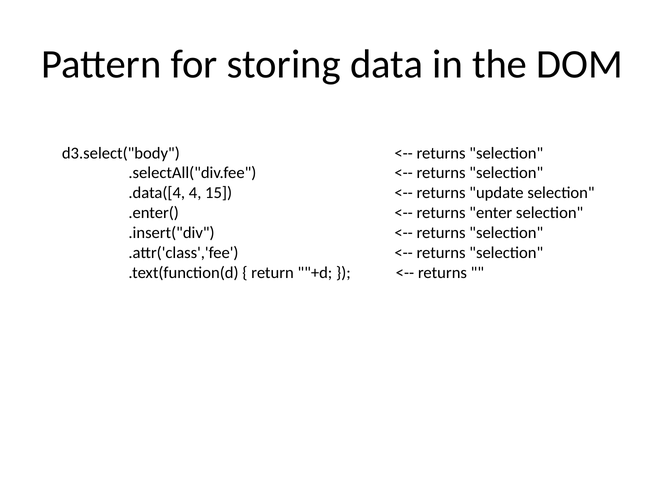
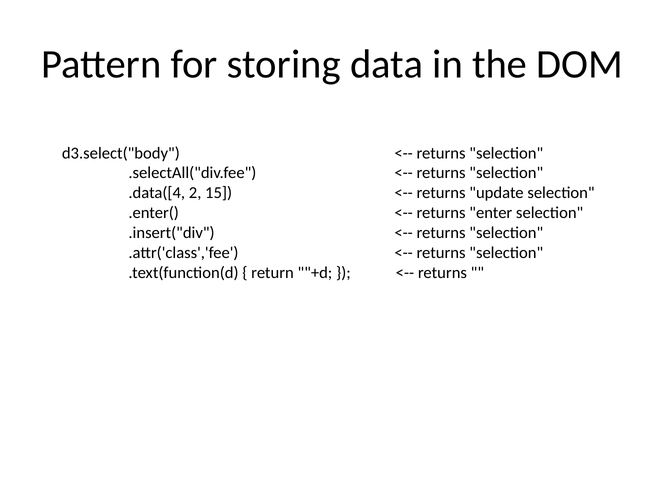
4: 4 -> 2 (195, 193)
